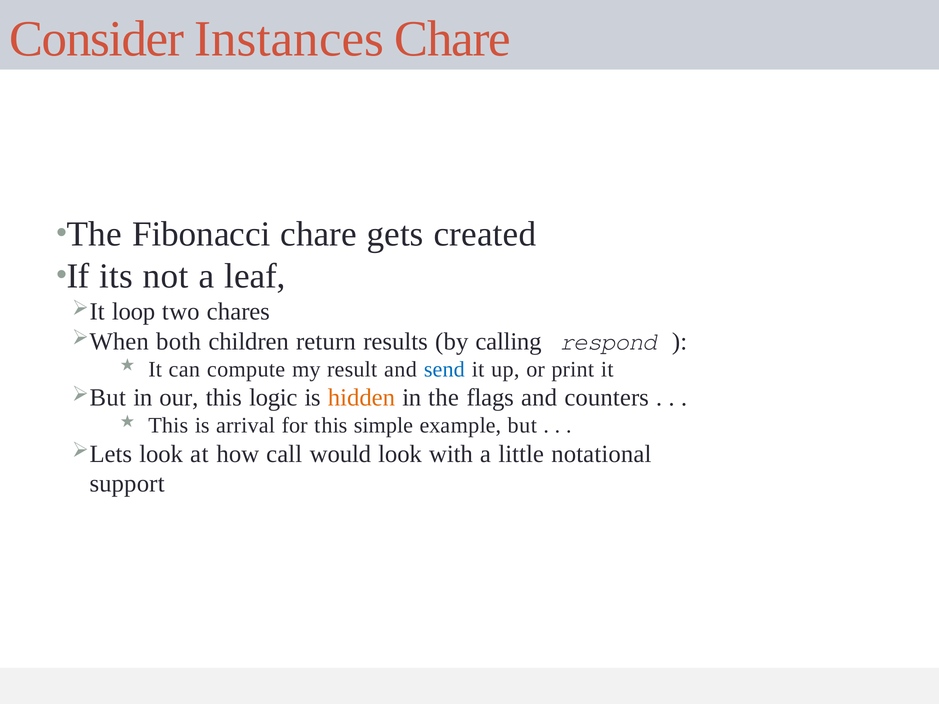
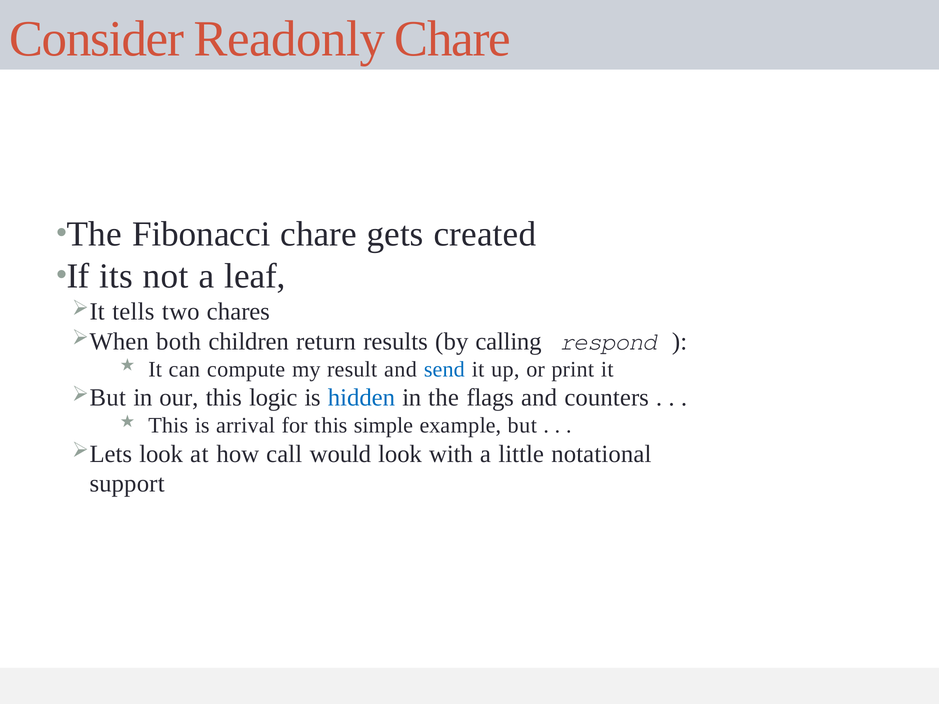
Instances: Instances -> Readonly (289, 39)
loop: loop -> tells (133, 312)
hidden colour: orange -> blue (361, 398)
